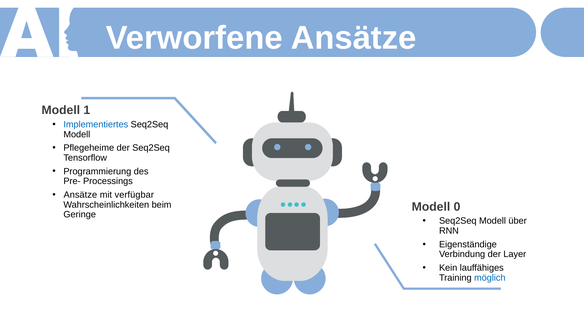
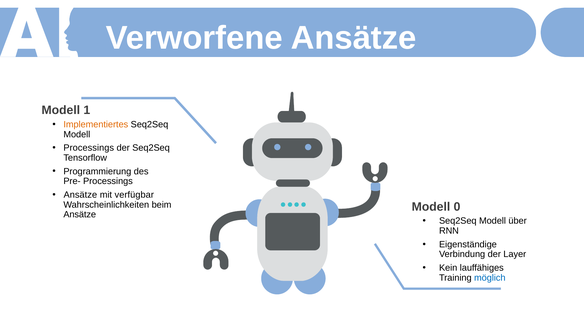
Implementiertes colour: blue -> orange (96, 124)
Pflegeheime: Pflegeheime -> Processings (89, 148)
Geringe: Geringe -> Ansätze (80, 214)
